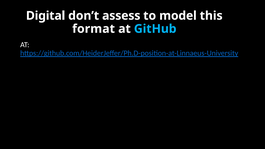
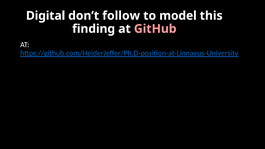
assess: assess -> follow (121, 16)
format: format -> finding (94, 29)
GitHub colour: light blue -> pink (155, 29)
